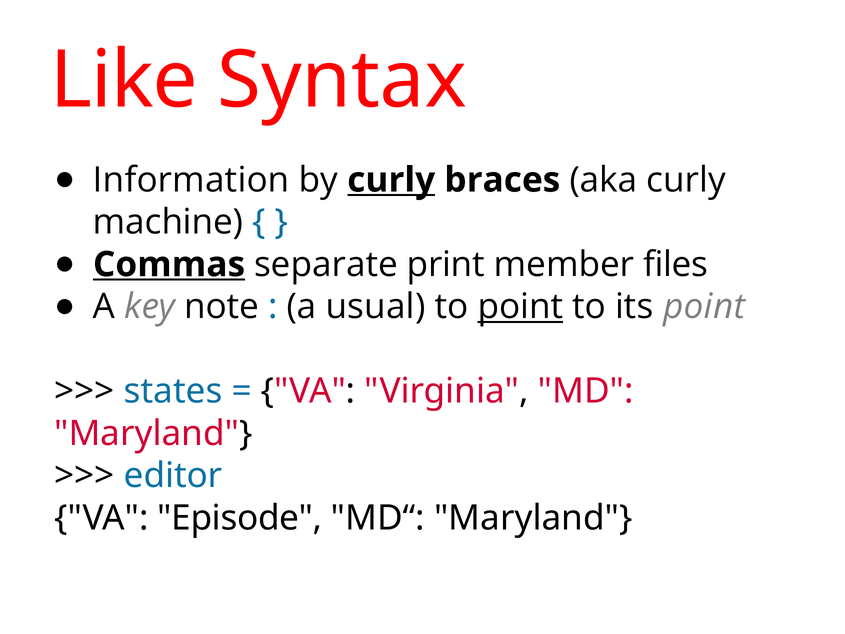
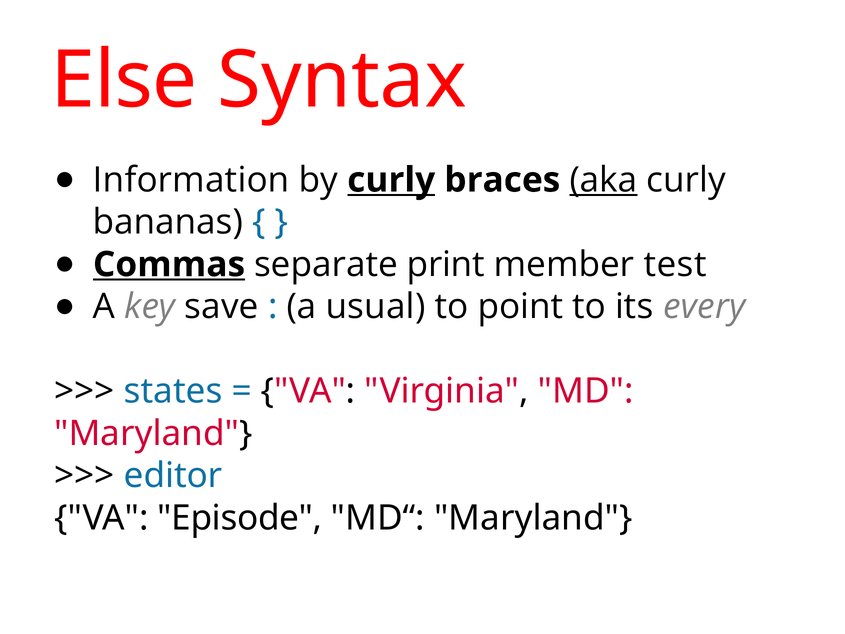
Like: Like -> Else (124, 80)
aka underline: none -> present (603, 180)
machine: machine -> bananas (168, 222)
files: files -> test (675, 264)
note: note -> save (221, 307)
point underline: present -> none (520, 307)
its point: point -> every (704, 307)
